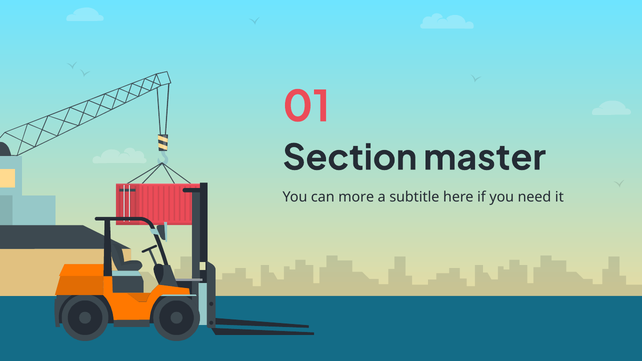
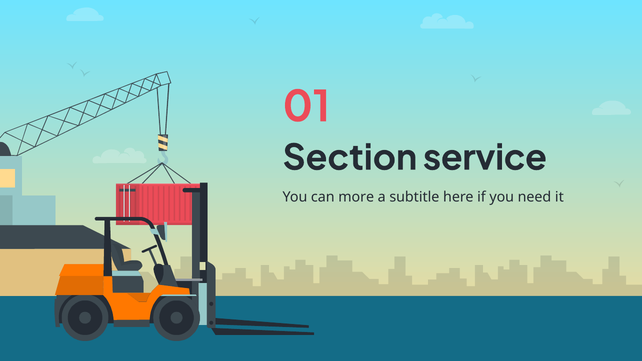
master: master -> service (485, 158)
